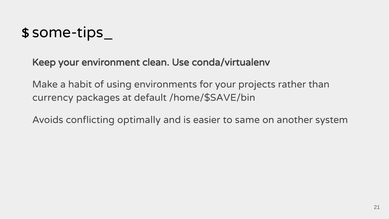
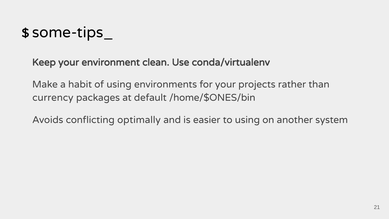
/home/$SAVE/bin: /home/$SAVE/bin -> /home/$ONES/bin (212, 98)
to same: same -> using (247, 120)
